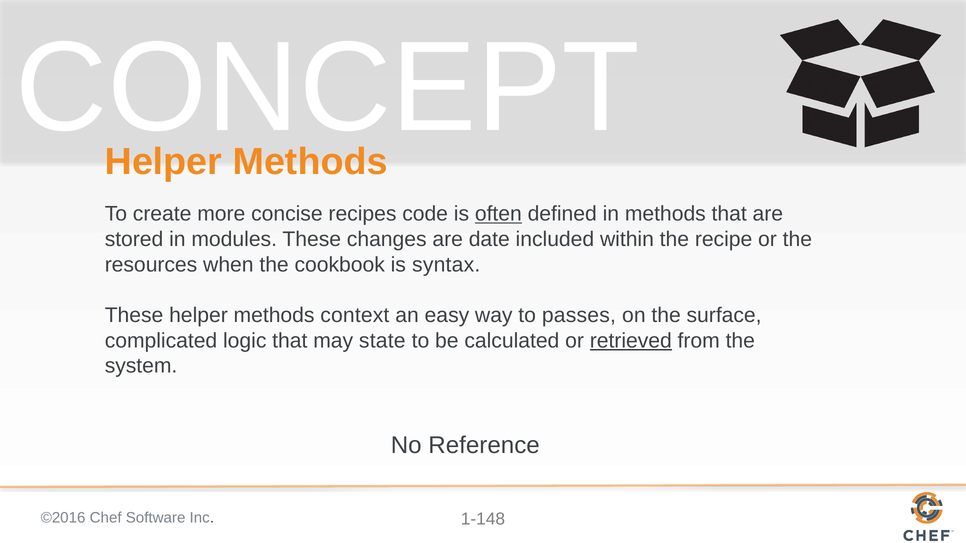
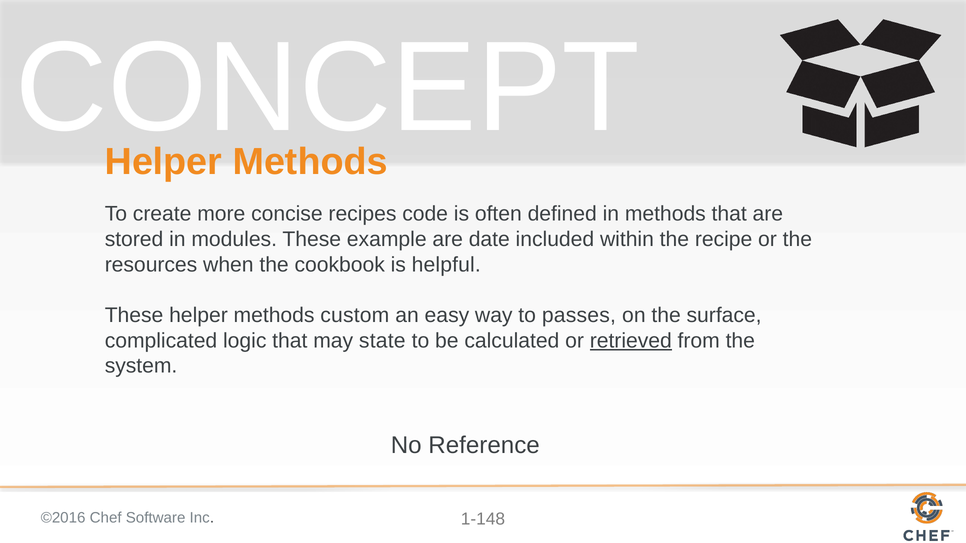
often underline: present -> none (498, 214)
changes: changes -> example (387, 239)
syntax: syntax -> helpful (446, 265)
context: context -> custom (355, 315)
